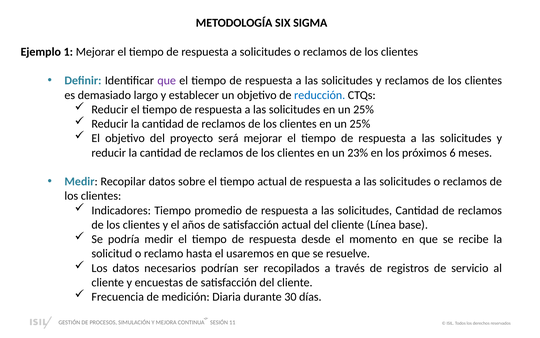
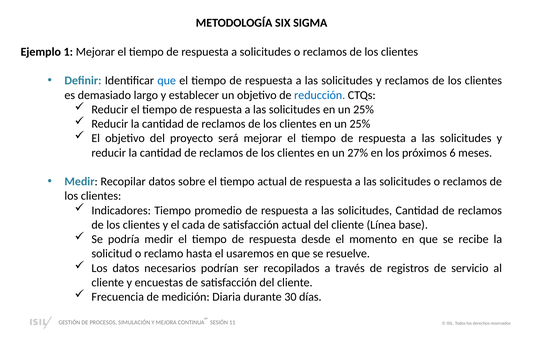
que colour: purple -> blue (167, 81)
23%: 23% -> 27% (358, 153)
años: años -> cada (194, 224)
